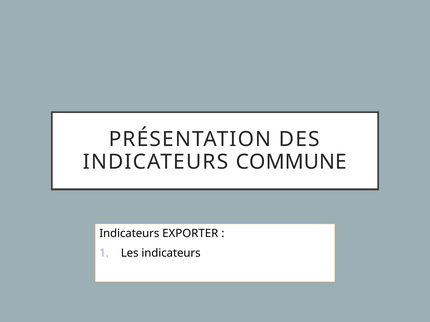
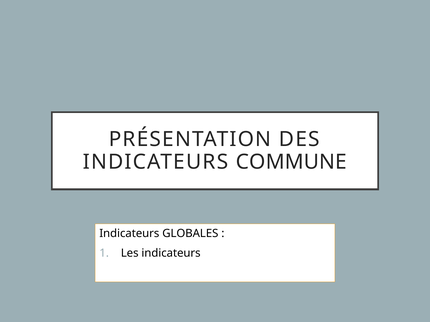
EXPORTER: EXPORTER -> GLOBALES (190, 234)
